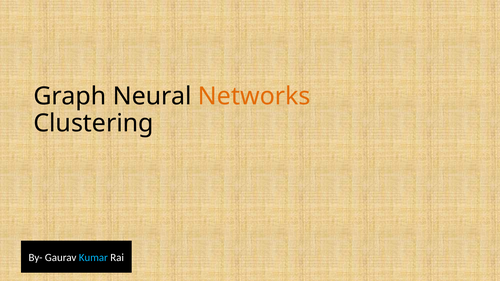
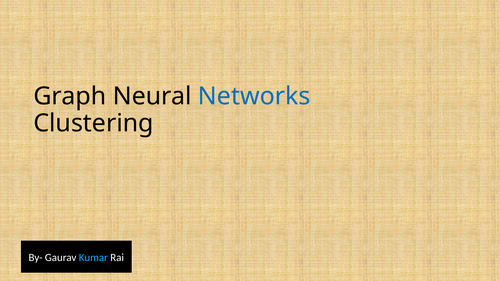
Networks colour: orange -> blue (254, 96)
